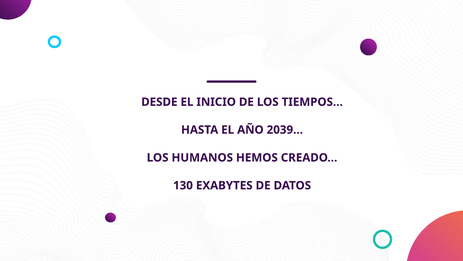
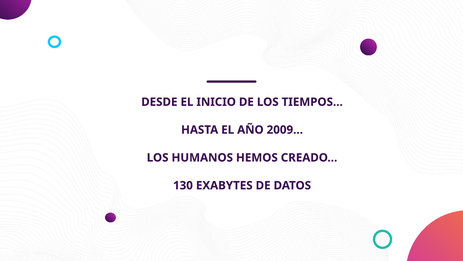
2039…: 2039… -> 2009… (285, 130)
